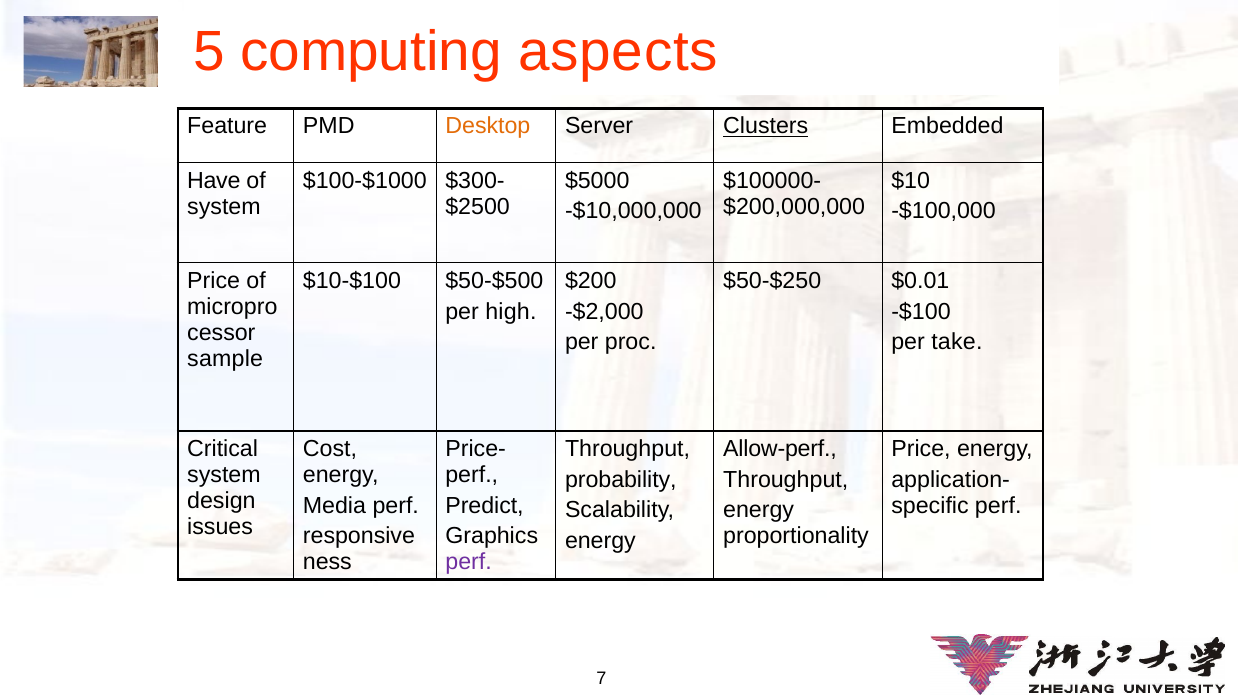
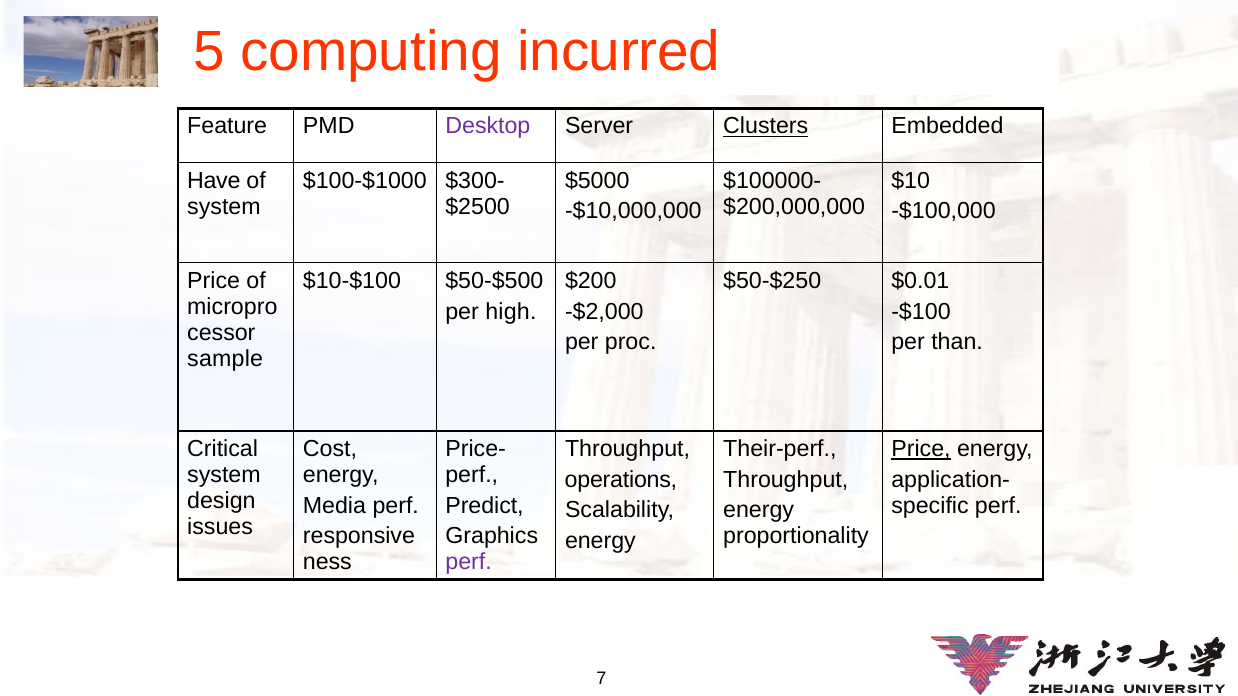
aspects: aspects -> incurred (619, 52)
Desktop colour: orange -> purple (488, 126)
take: take -> than (957, 342)
Allow-perf: Allow-perf -> Their-perf (780, 449)
Price underline: none -> present (921, 449)
probability: probability -> operations (621, 480)
